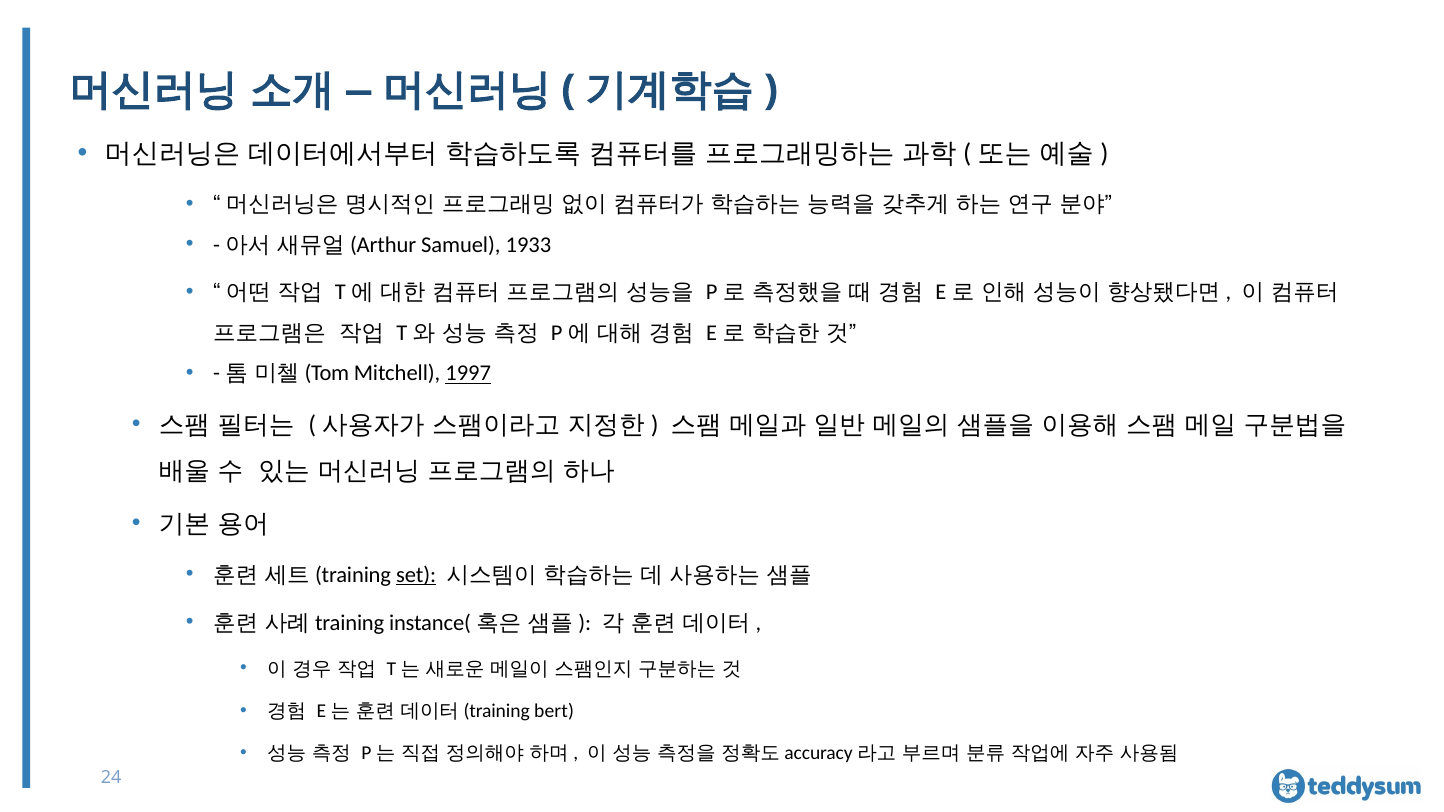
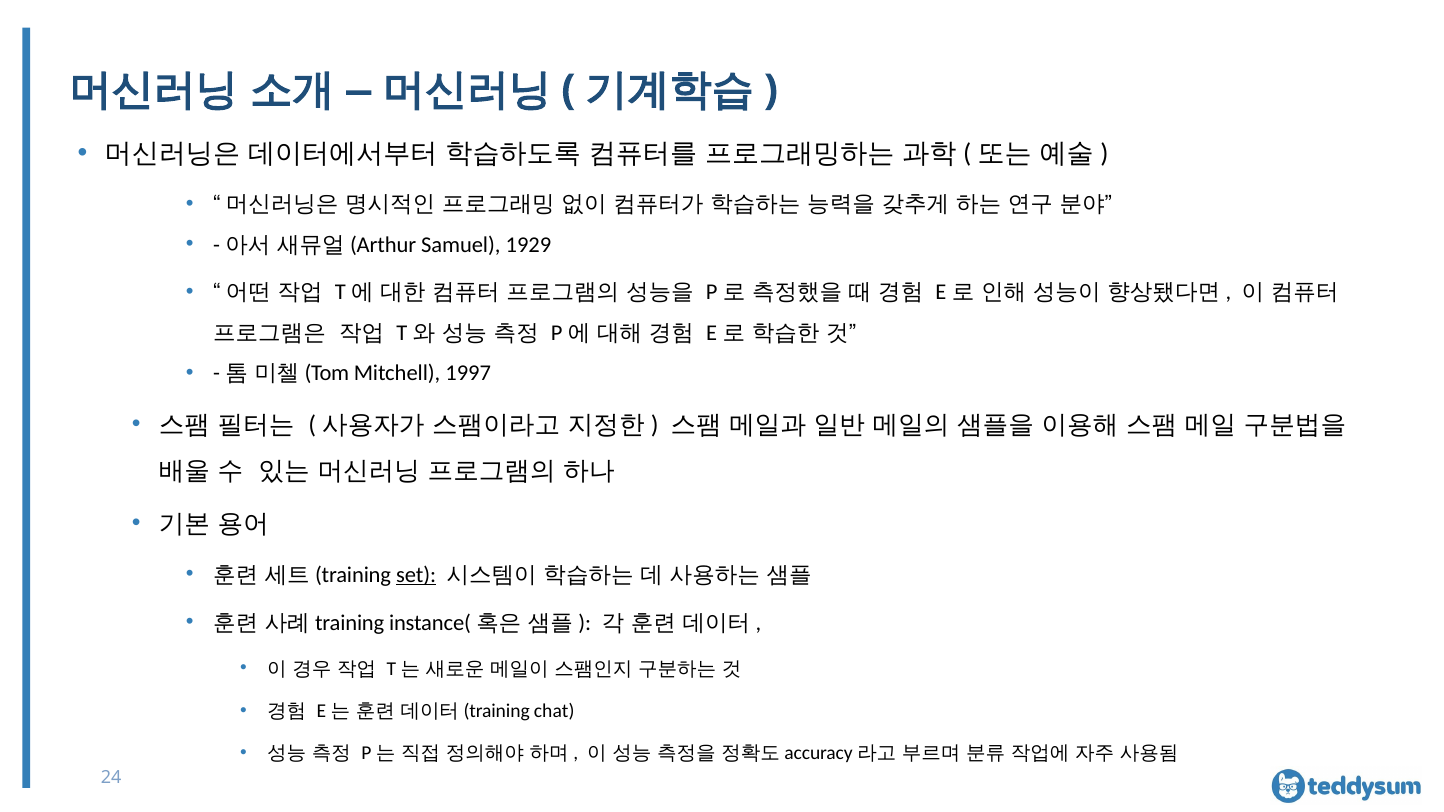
1933: 1933 -> 1929 (528, 245)
1997 underline: present -> none (468, 374)
bert: bert -> chat (554, 711)
